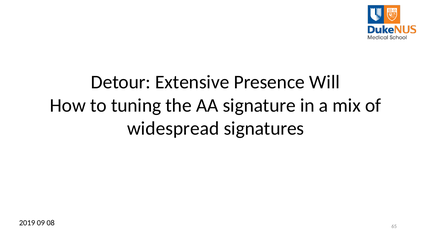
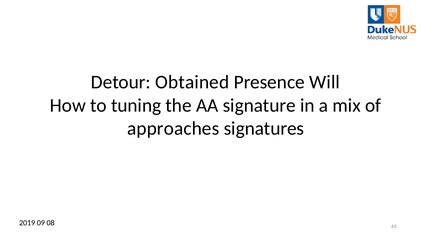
Extensive: Extensive -> Obtained (192, 82)
widespread: widespread -> approaches (173, 128)
